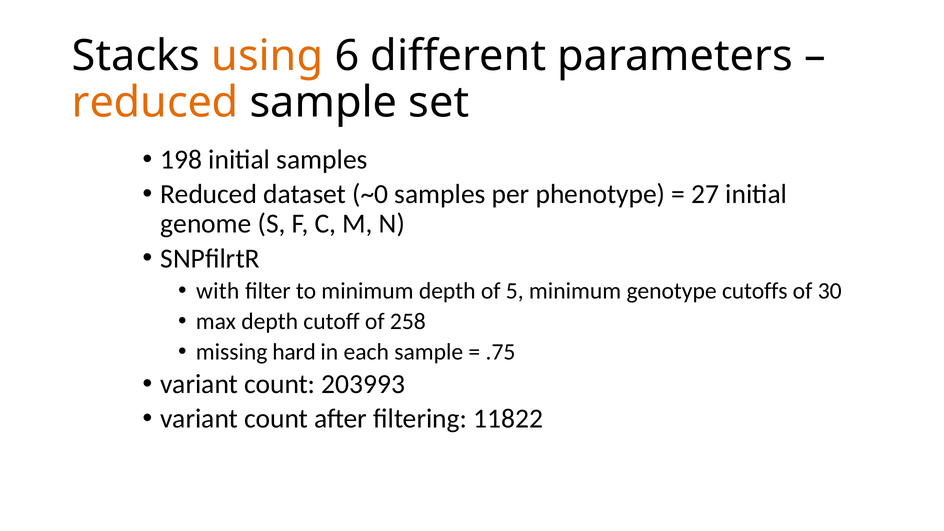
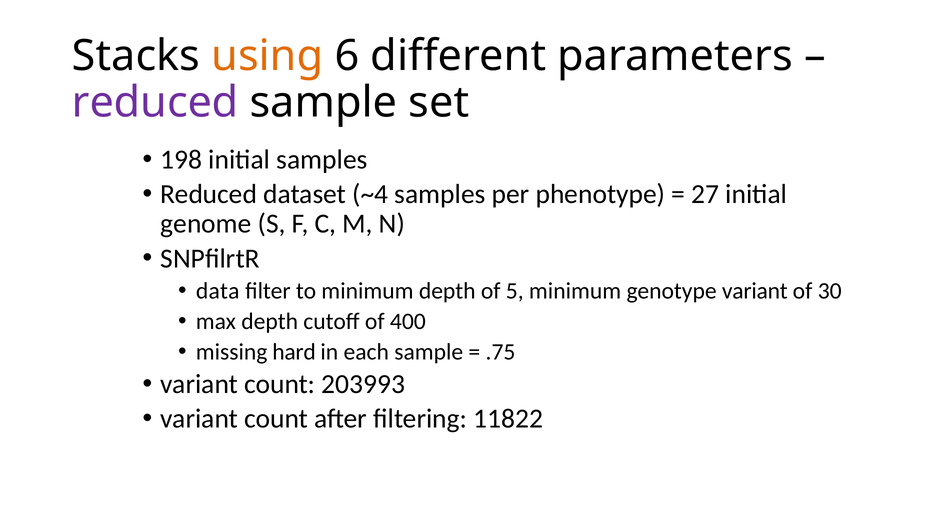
reduced colour: orange -> purple (155, 103)
~0: ~0 -> ~4 (370, 194)
with: with -> data (218, 291)
genotype cutoffs: cutoffs -> variant (755, 291)
258: 258 -> 400 (408, 321)
